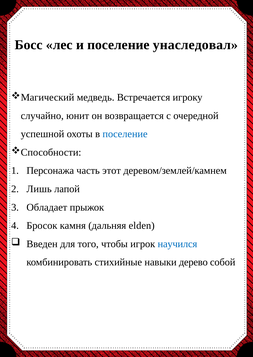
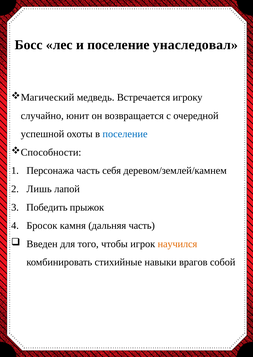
этот: этот -> себя (112, 171)
Обладает: Обладает -> Победить (47, 208)
дальняя elden: elden -> часть (142, 226)
научился colour: blue -> orange (177, 244)
дерево: дерево -> врагов (193, 263)
